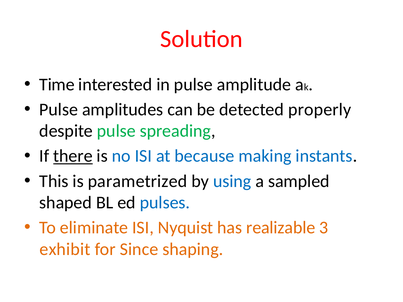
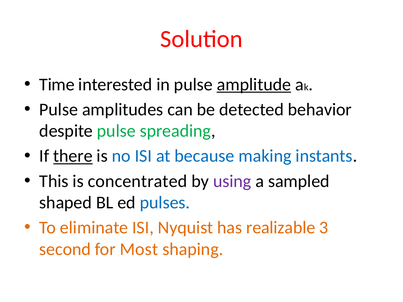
amplitude underline: none -> present (254, 85)
properly: properly -> behavior (320, 110)
parametrized: parametrized -> concentrated (138, 181)
using colour: blue -> purple (232, 181)
exhibit: exhibit -> second (65, 249)
Since: Since -> Most (139, 249)
